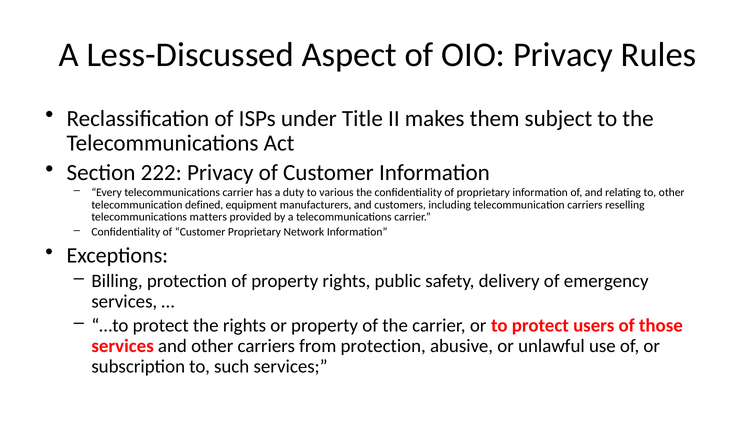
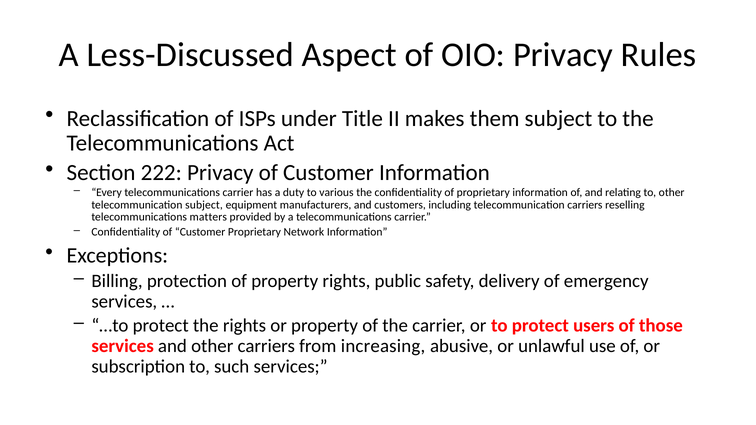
telecommunication defined: defined -> subject (204, 205)
from protection: protection -> increasing (383, 346)
